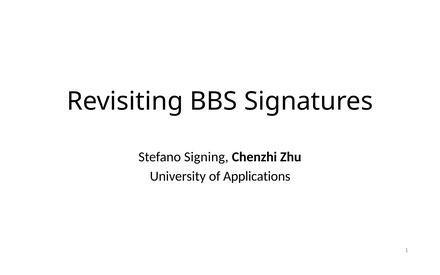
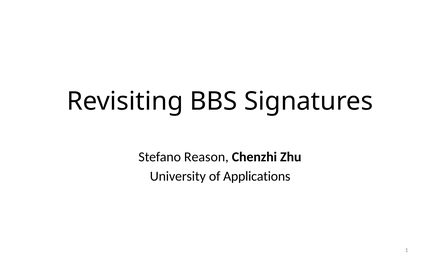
Signing: Signing -> Reason (206, 157)
